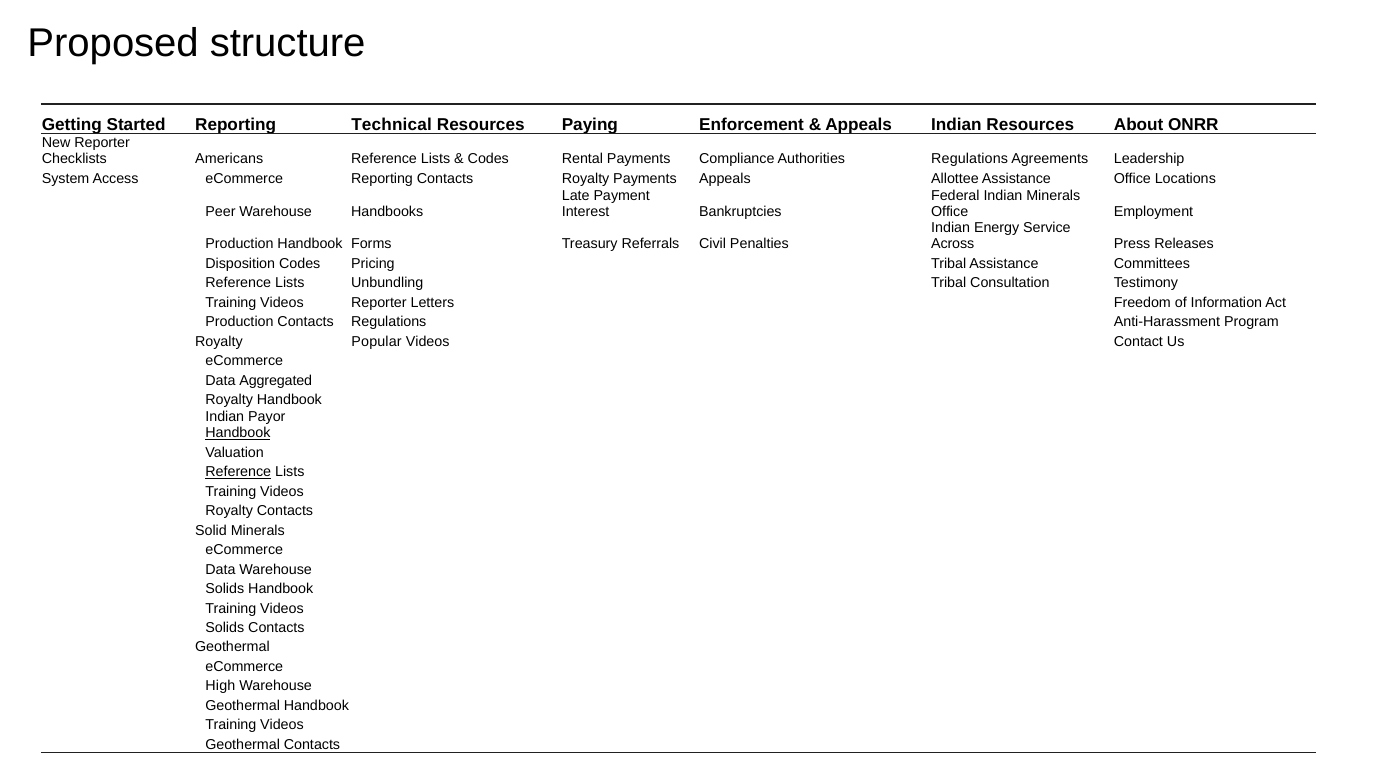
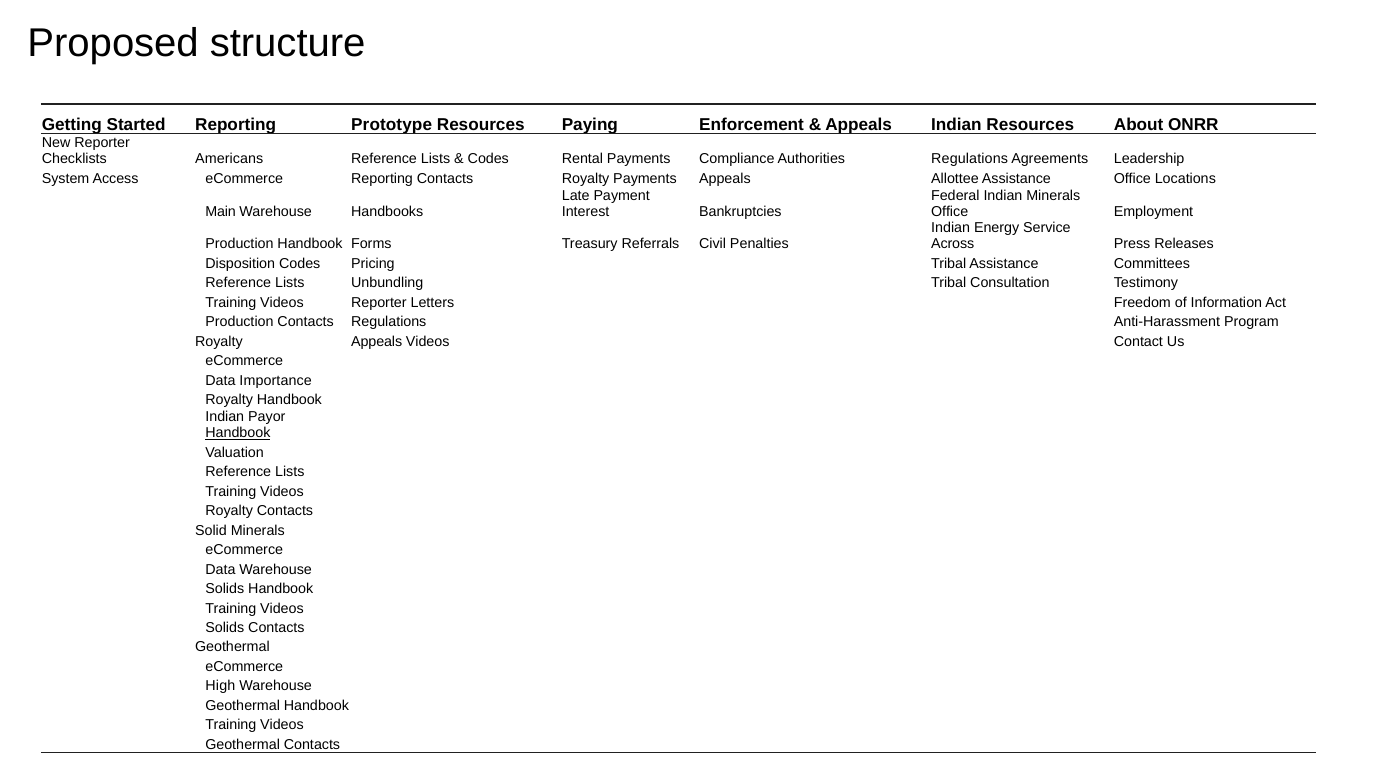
Technical: Technical -> Prototype (392, 125)
Peer: Peer -> Main (221, 211)
Royalty Popular: Popular -> Appeals (377, 342)
Aggregated: Aggregated -> Importance (276, 381)
Reference underline: present -> none (238, 472)
